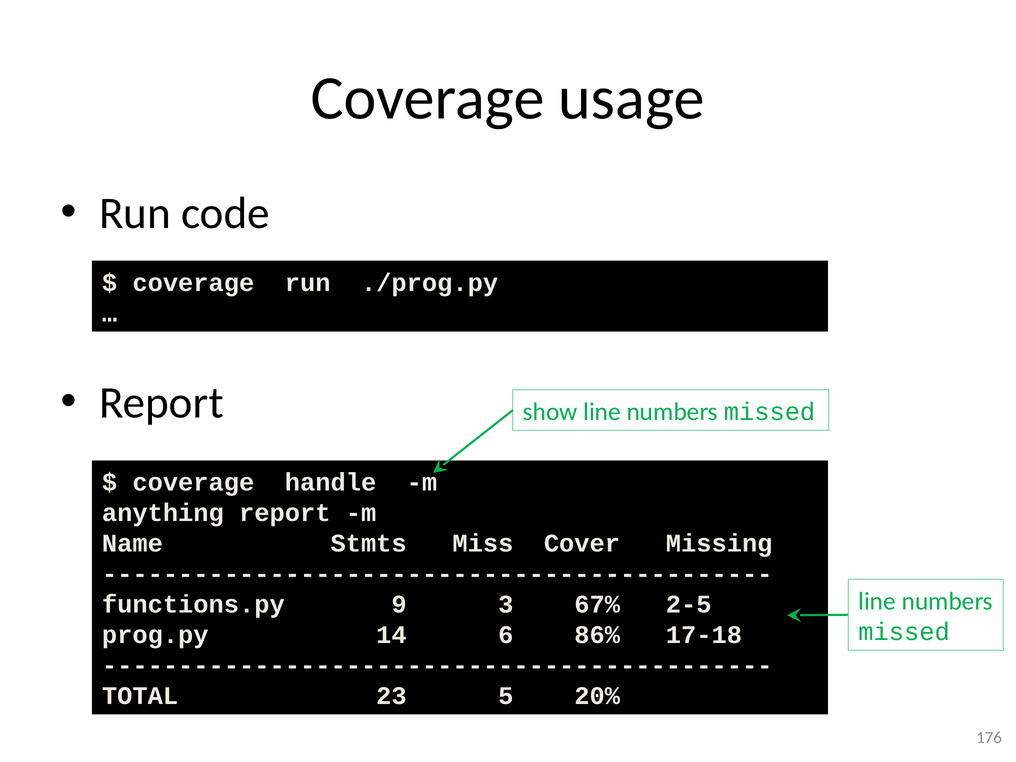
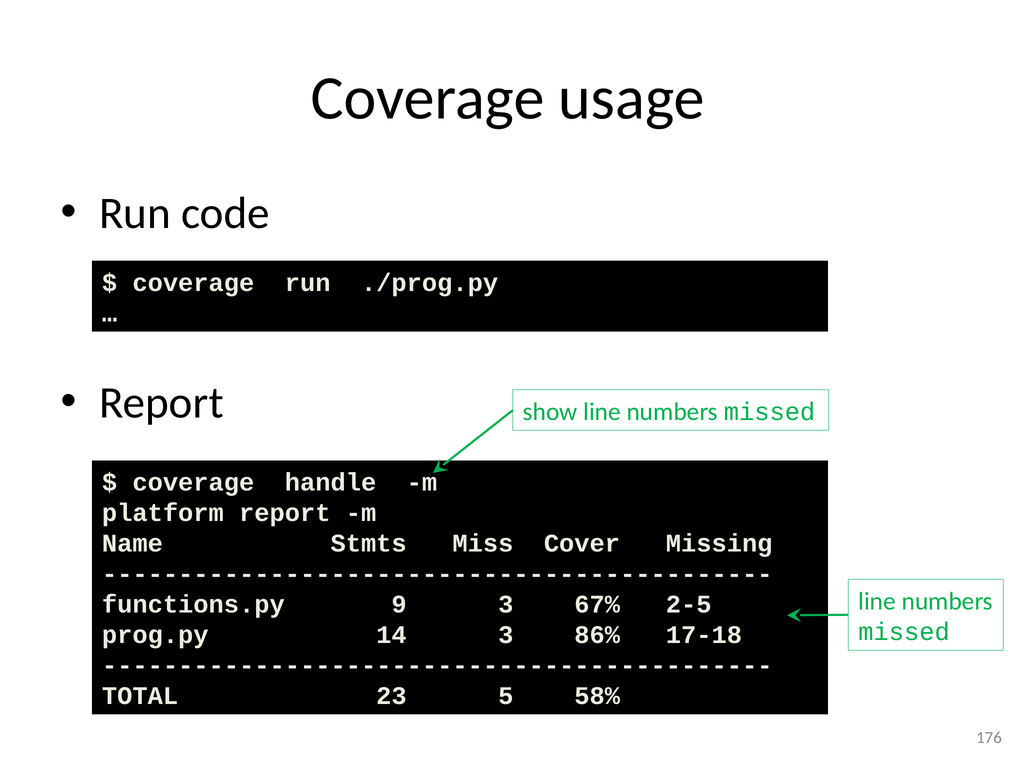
anything: anything -> platform (163, 513)
14 6: 6 -> 3 (506, 635)
20%: 20% -> 58% (597, 696)
